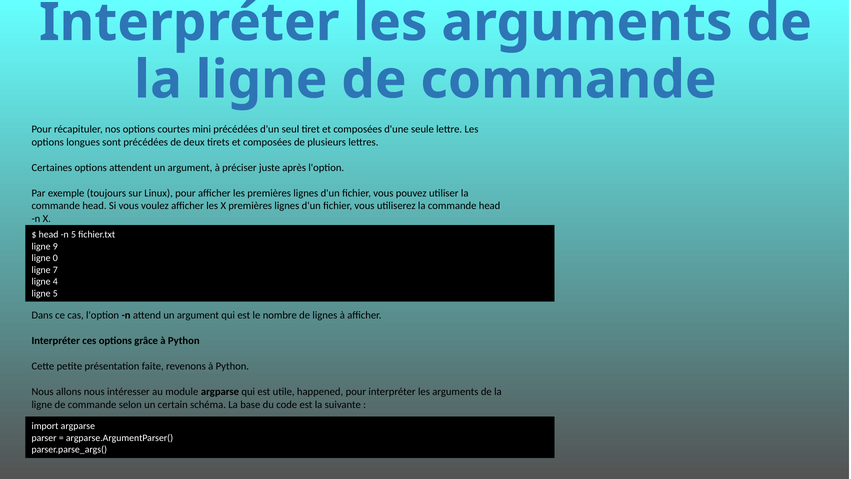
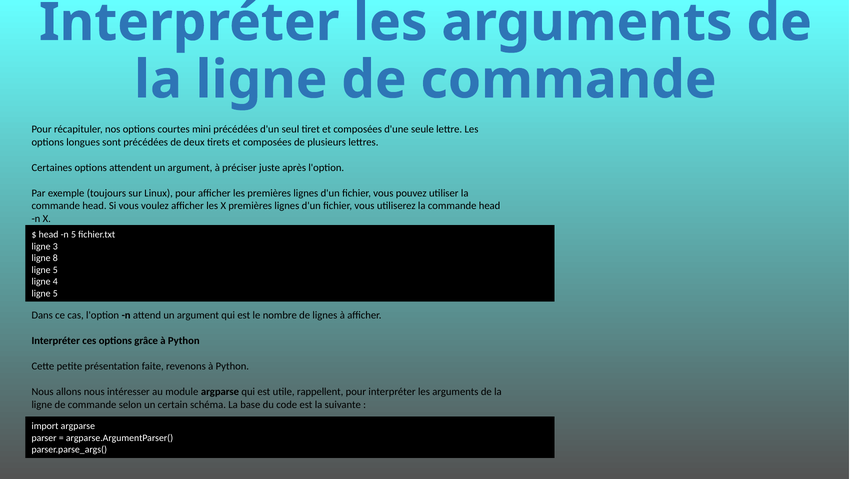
9: 9 -> 3 (55, 246)
0: 0 -> 8 (55, 258)
7: 7 -> 5 (55, 270)
happened: happened -> rappellent (320, 392)
